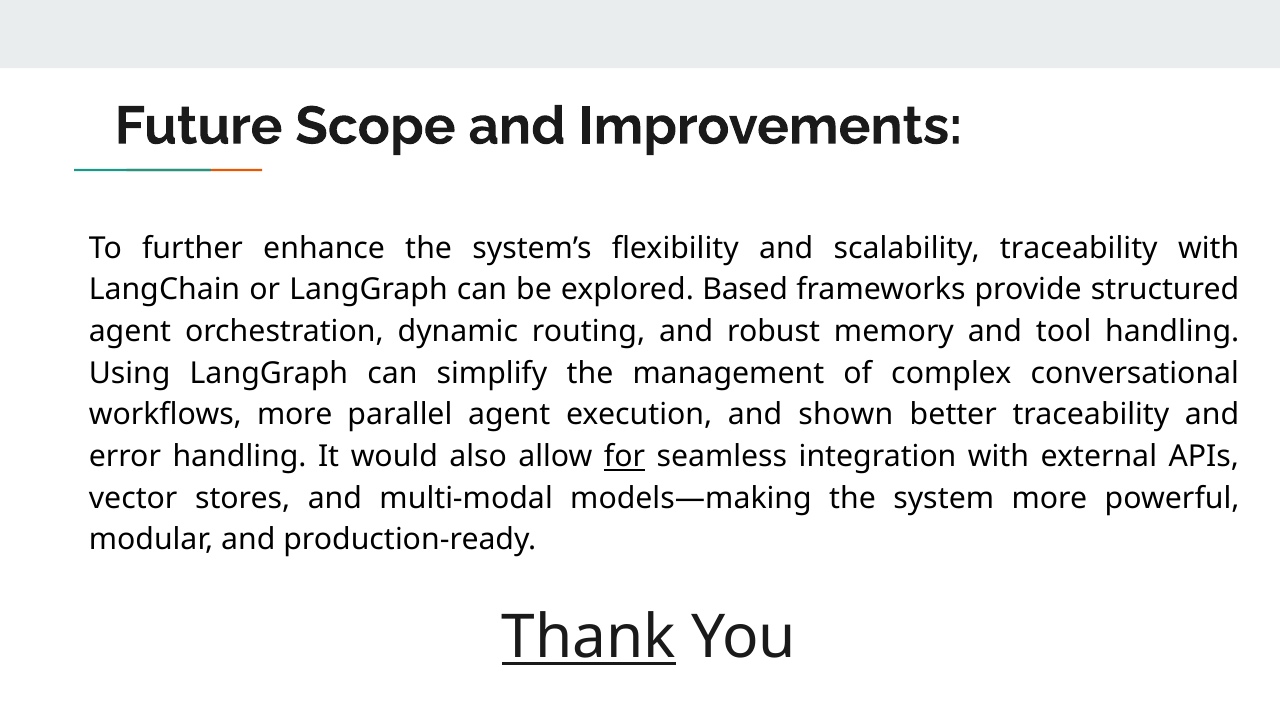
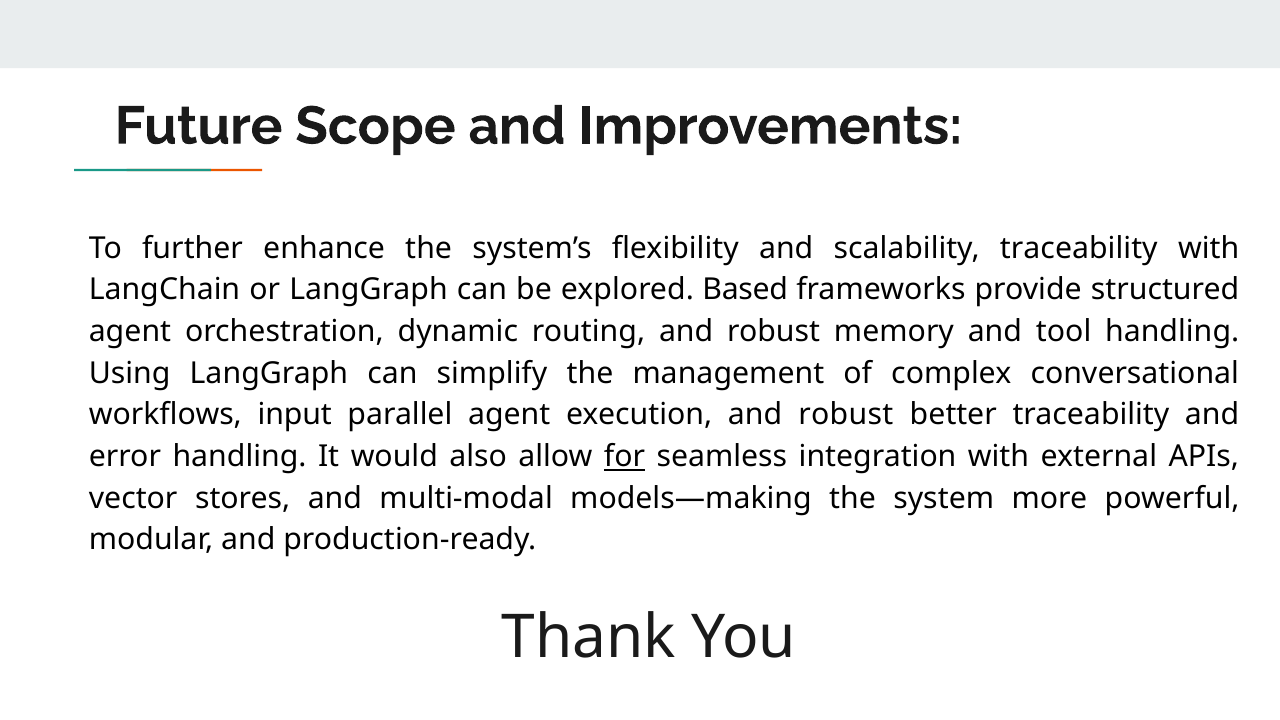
workflows more: more -> input (295, 415)
execution and shown: shown -> robust (846, 415)
Thank underline: present -> none (589, 637)
